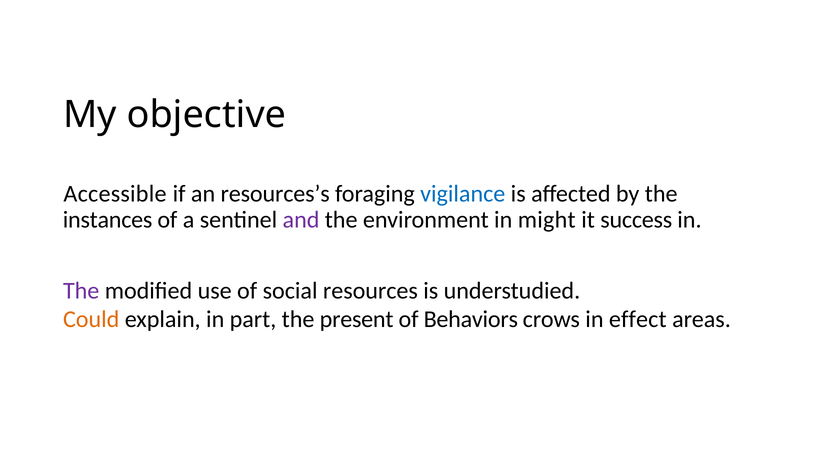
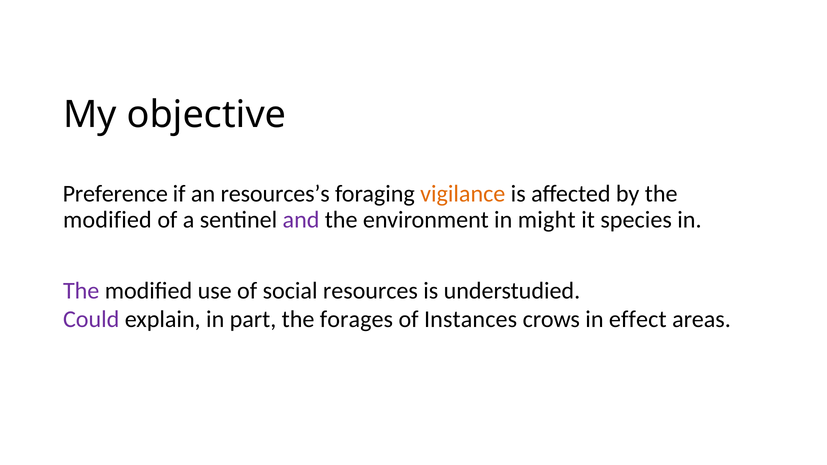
Accessible: Accessible -> Preference (115, 194)
vigilance colour: blue -> orange (463, 194)
instances: instances -> modified (107, 220)
success: success -> species (636, 220)
Could colour: orange -> purple (91, 320)
present: present -> forages (356, 320)
Behaviors: Behaviors -> Instances (471, 320)
